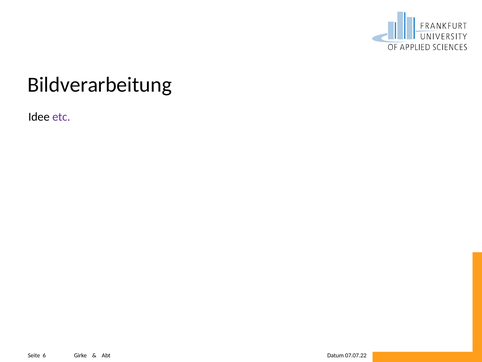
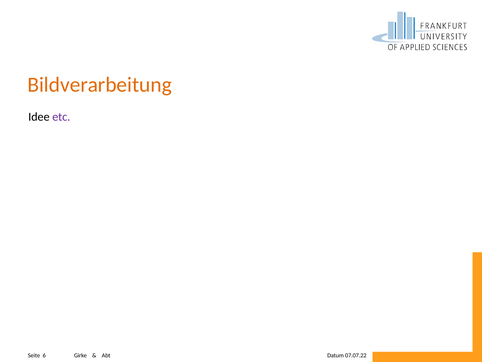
Bildverarbeitung colour: black -> orange (100, 85)
